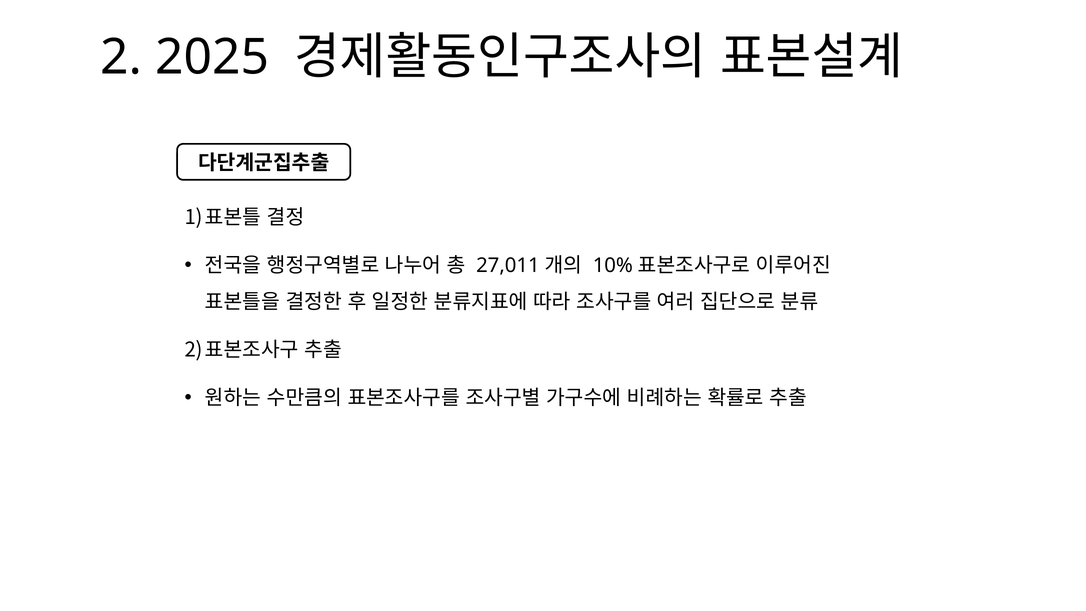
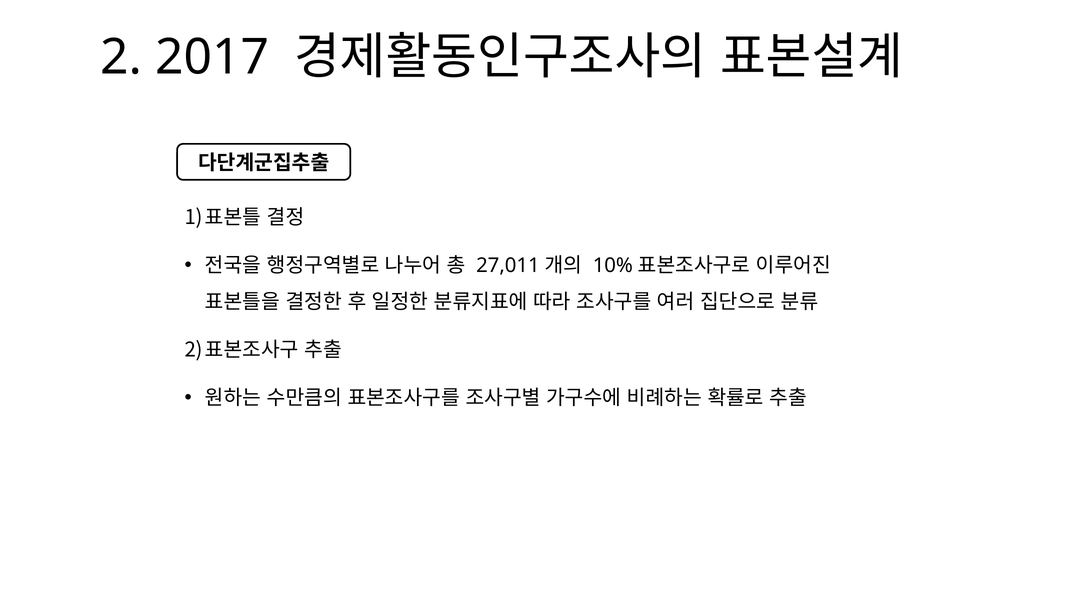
2025: 2025 -> 2017 (212, 57)
